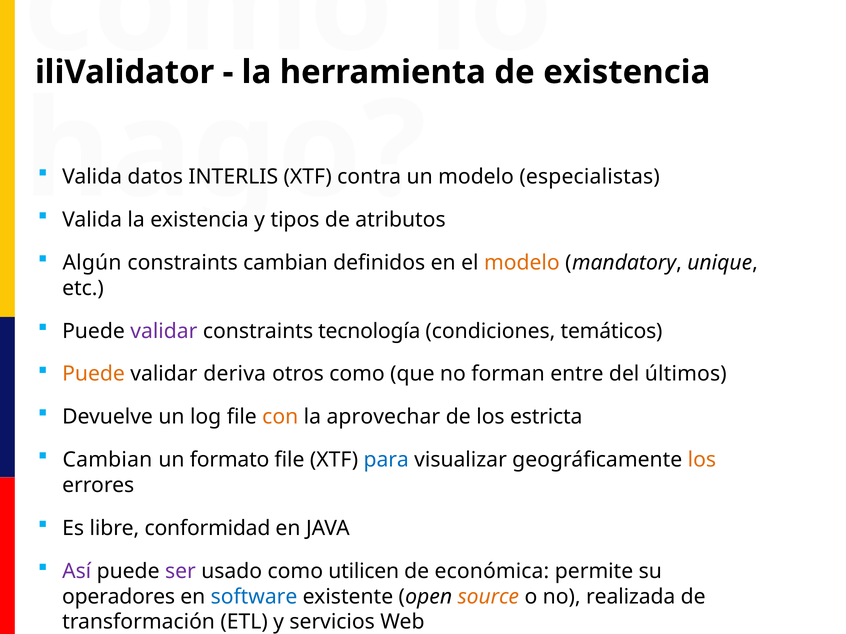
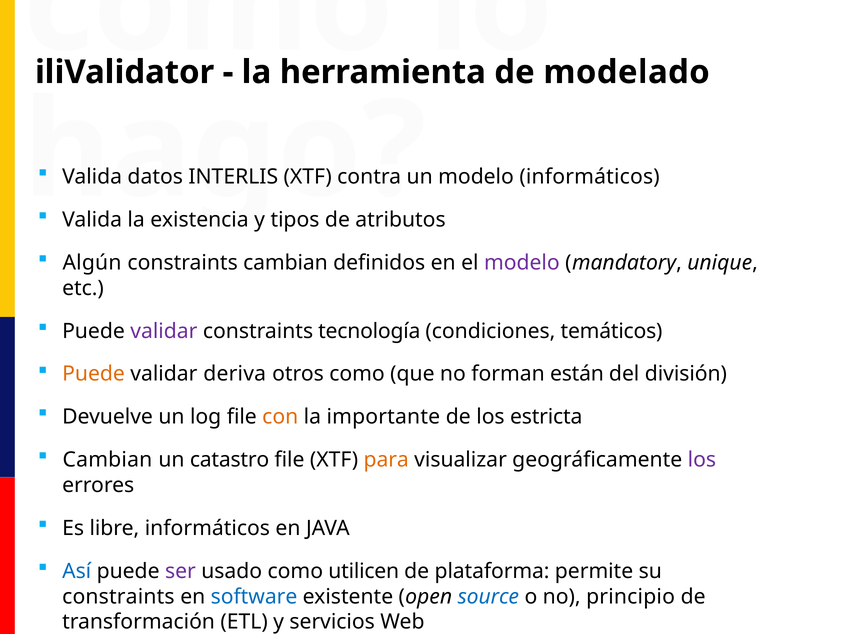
existencia: existencia -> modelado (627, 72)
modelo especialistas: especialistas -> informáticos (590, 177)
modelo colour: orange -> purple (522, 263)
entre: entre -> están (577, 374)
últimos: últimos -> división (686, 374)
aprovechar: aprovechar -> importante (383, 417)
formato: formato -> catastro (230, 460)
para colour: blue -> orange (386, 460)
los colour: orange -> purple (702, 460)
libre conformidad: conformidad -> informáticos (207, 529)
Así colour: purple -> blue (77, 572)
económica: económica -> plataforma (492, 572)
operadores: operadores -> constraints (118, 597)
source colour: orange -> blue (488, 597)
realizada: realizada -> principio (631, 597)
